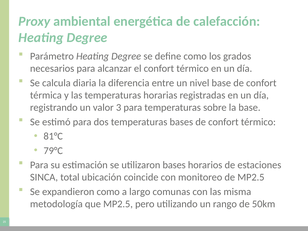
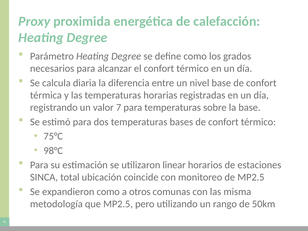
ambiental: ambiental -> proximida (82, 21)
3: 3 -> 7 (119, 108)
81°C: 81°C -> 75°C (53, 136)
79°C: 79°C -> 98°C (53, 151)
utilizaron bases: bases -> linear (174, 165)
largo: largo -> otros (140, 192)
